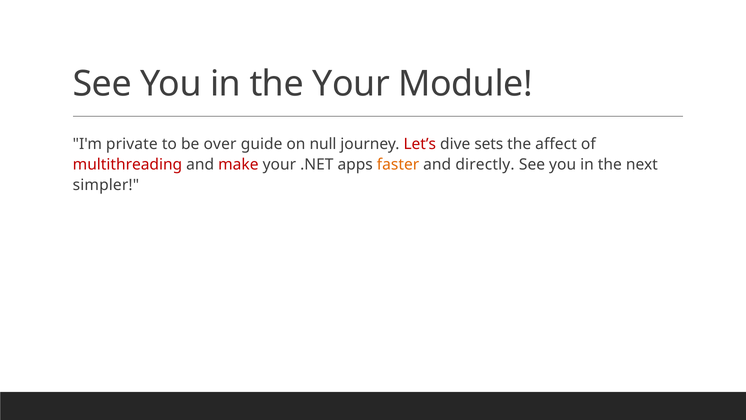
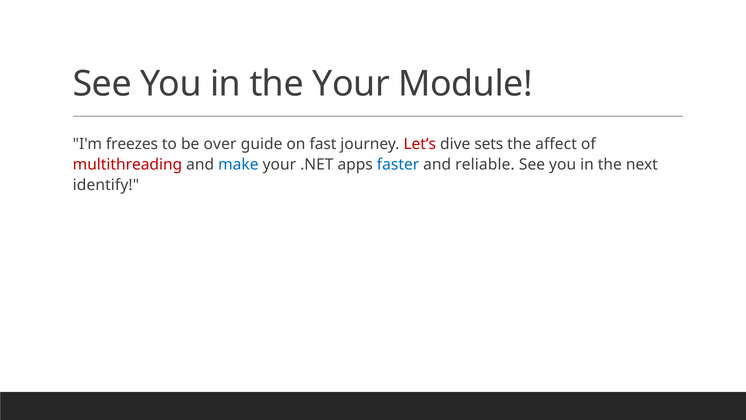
private: private -> freezes (132, 144)
null: null -> fast (323, 144)
make colour: red -> blue (238, 165)
faster colour: orange -> blue (398, 165)
directly: directly -> reliable (485, 165)
simpler: simpler -> identify (106, 185)
